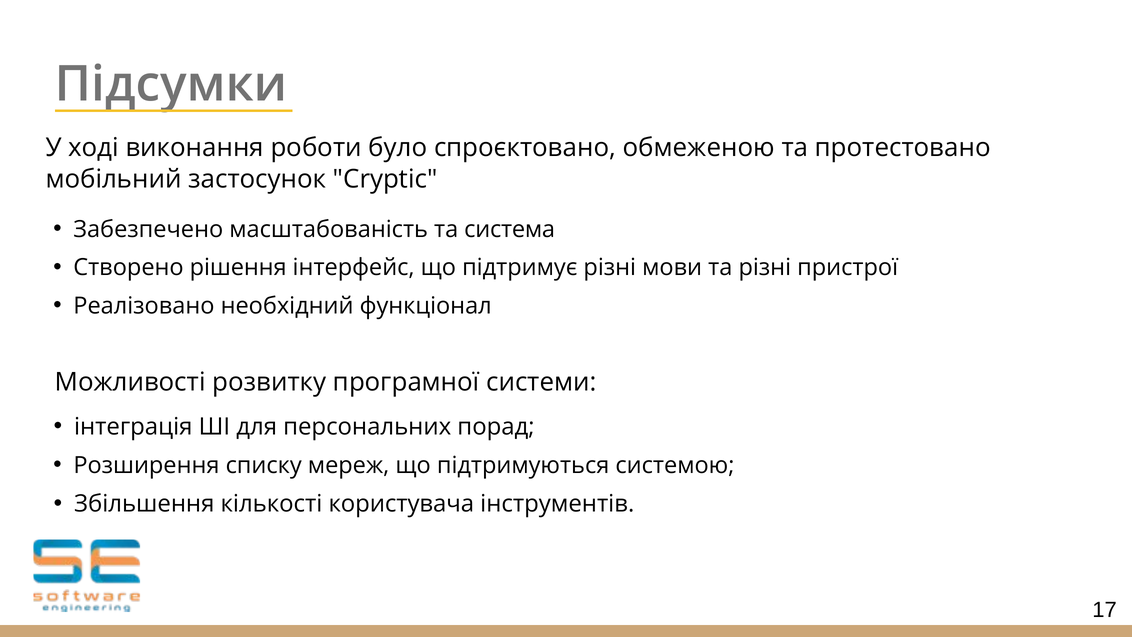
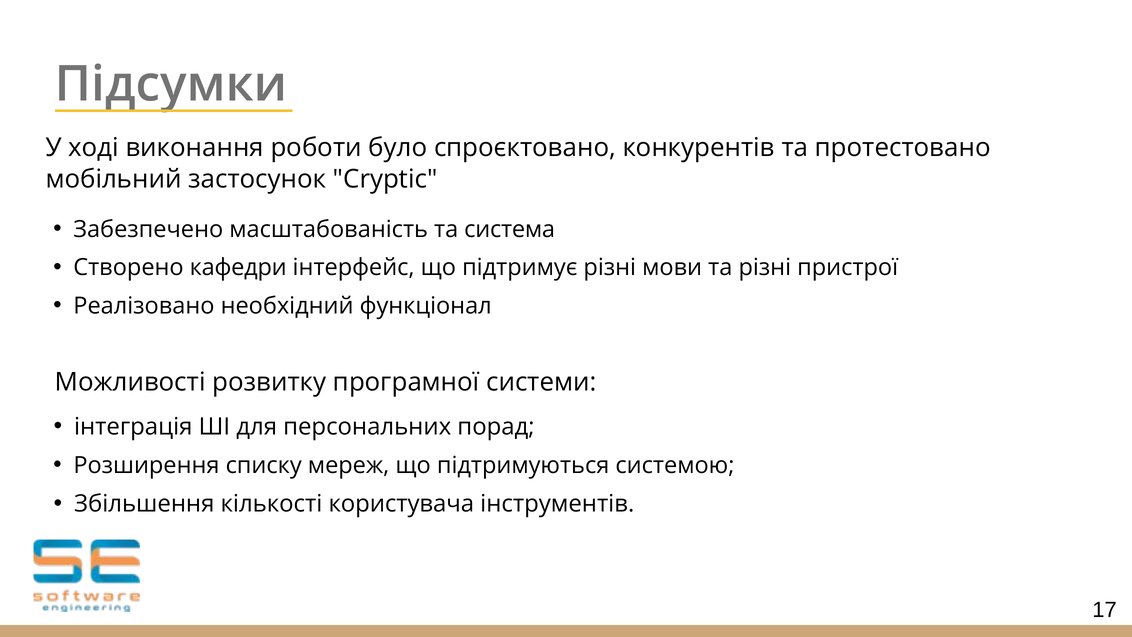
обмеженою: обмеженою -> конкурентів (699, 148)
рішення: рішення -> кафедри (238, 267)
